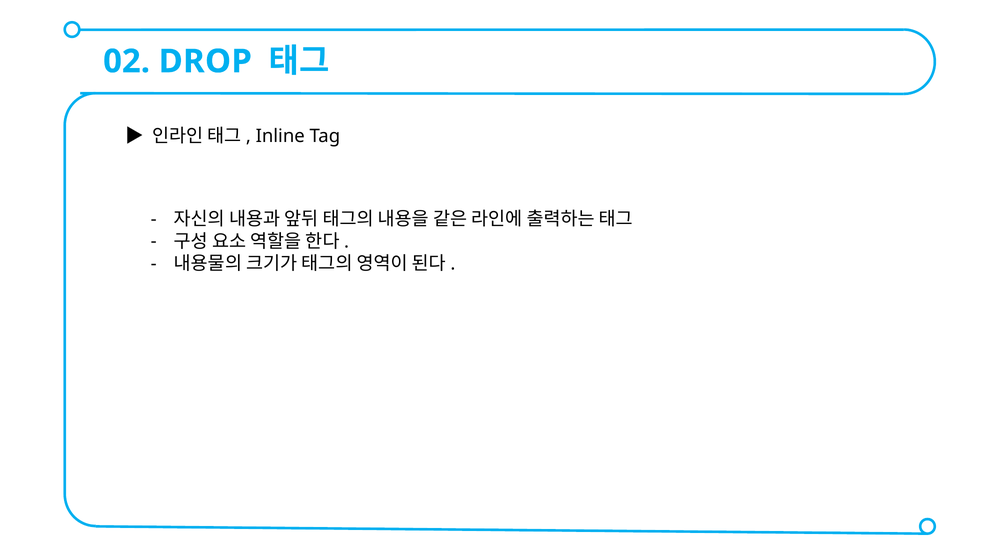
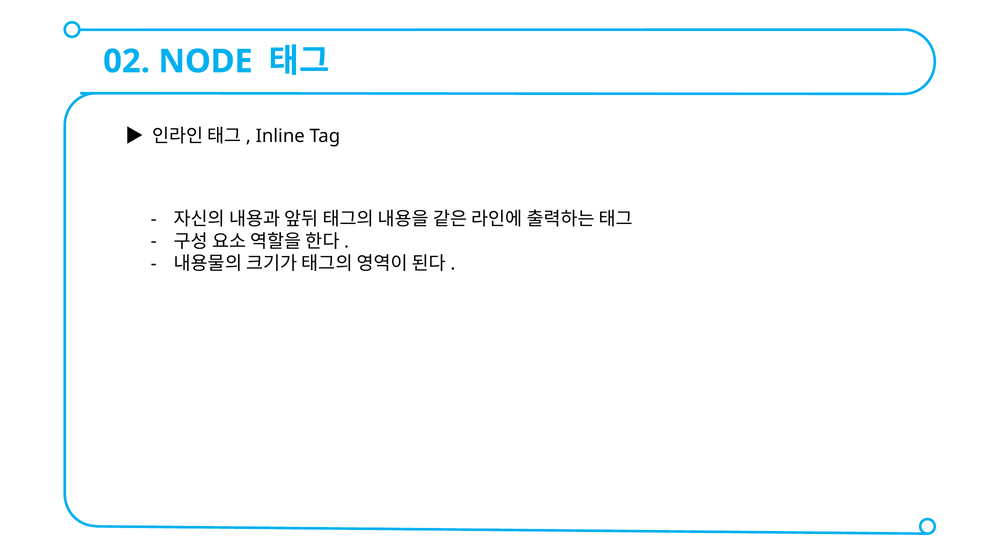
DROP: DROP -> NODE (206, 61)
